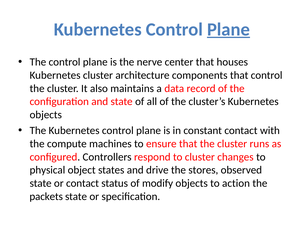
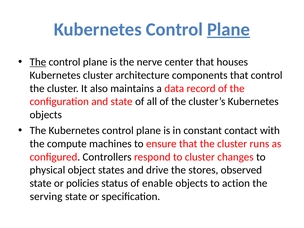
The underline: none -> present (38, 62)
or contact: contact -> policies (83, 183)
modify: modify -> enable (157, 183)
packets: packets -> serving (46, 196)
